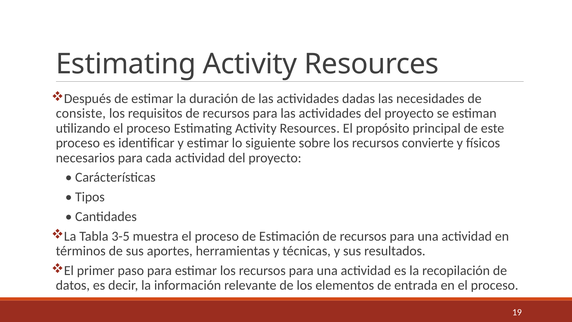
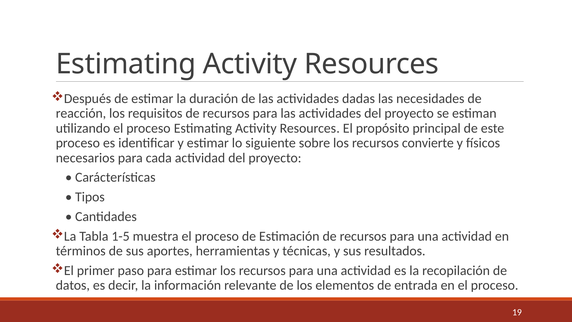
consiste: consiste -> reacción (81, 113)
3-5: 3-5 -> 1-5 (121, 236)
